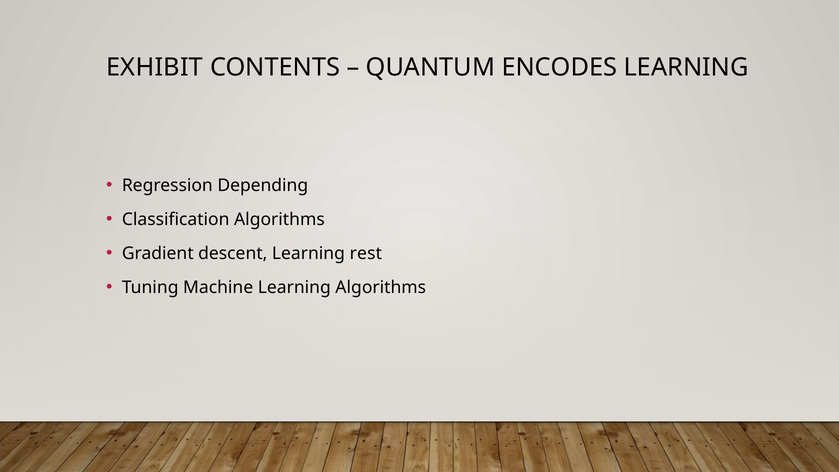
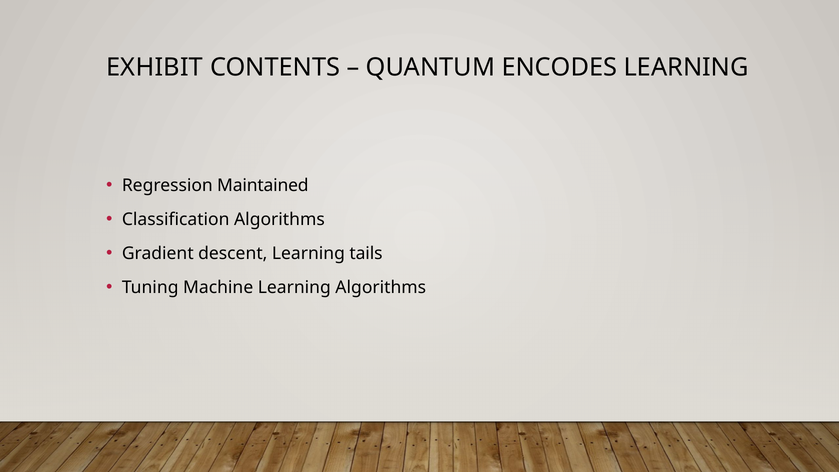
Depending: Depending -> Maintained (263, 186)
rest: rest -> tails (366, 253)
